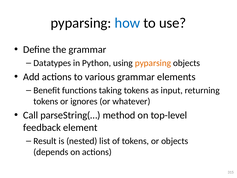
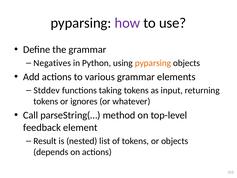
how colour: blue -> purple (127, 23)
Datatypes: Datatypes -> Negatives (52, 63)
Benefit: Benefit -> Stddev (47, 90)
